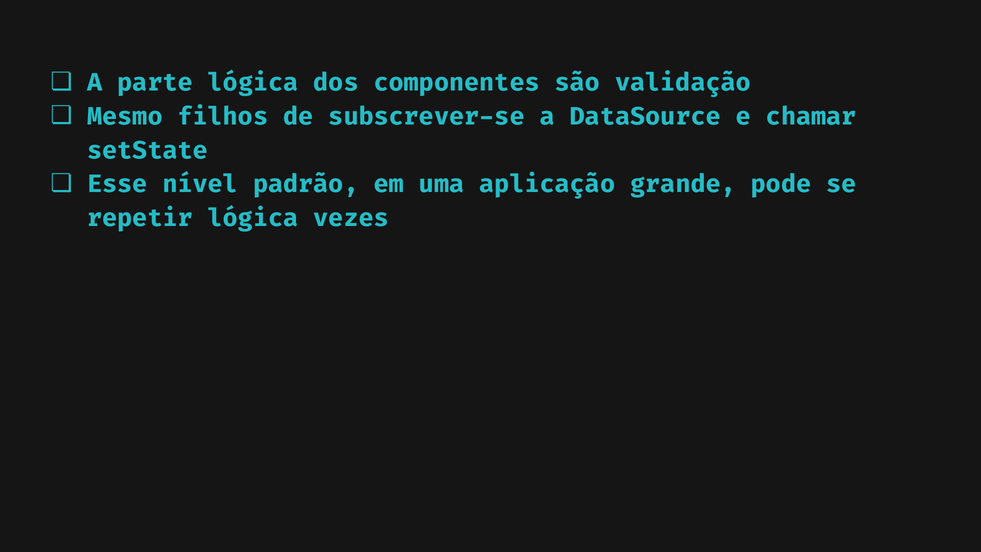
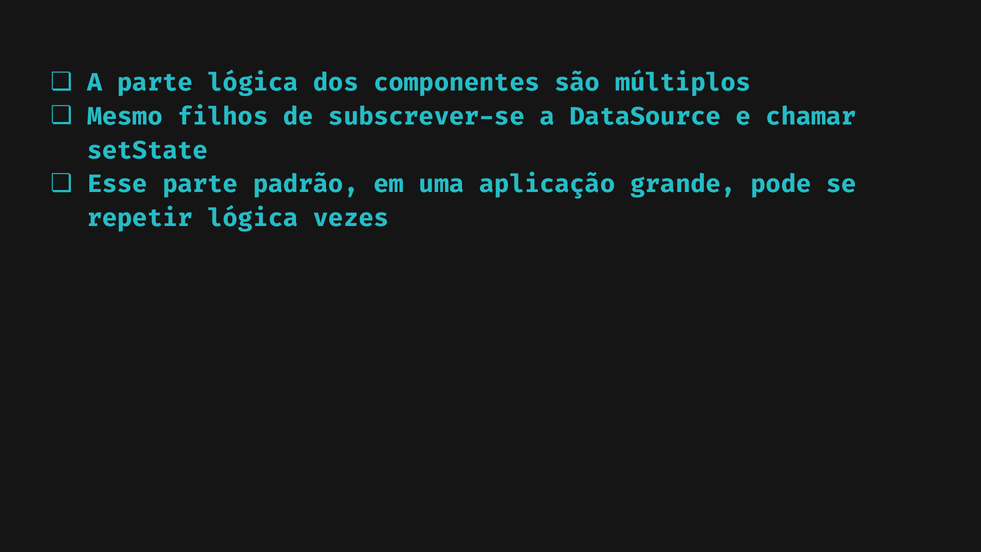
validação: validação -> múltiplos (683, 83)
Esse nível: nível -> parte (200, 184)
